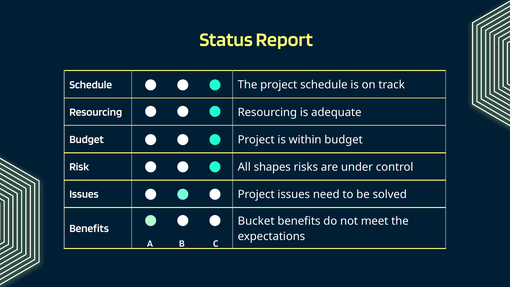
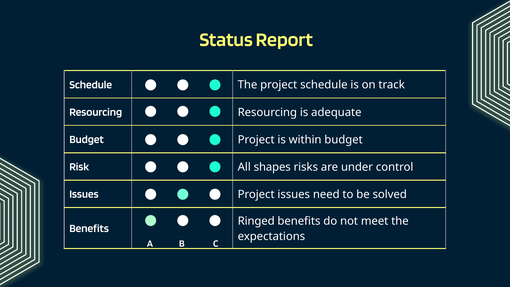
Bucket: Bucket -> Ringed (256, 221)
